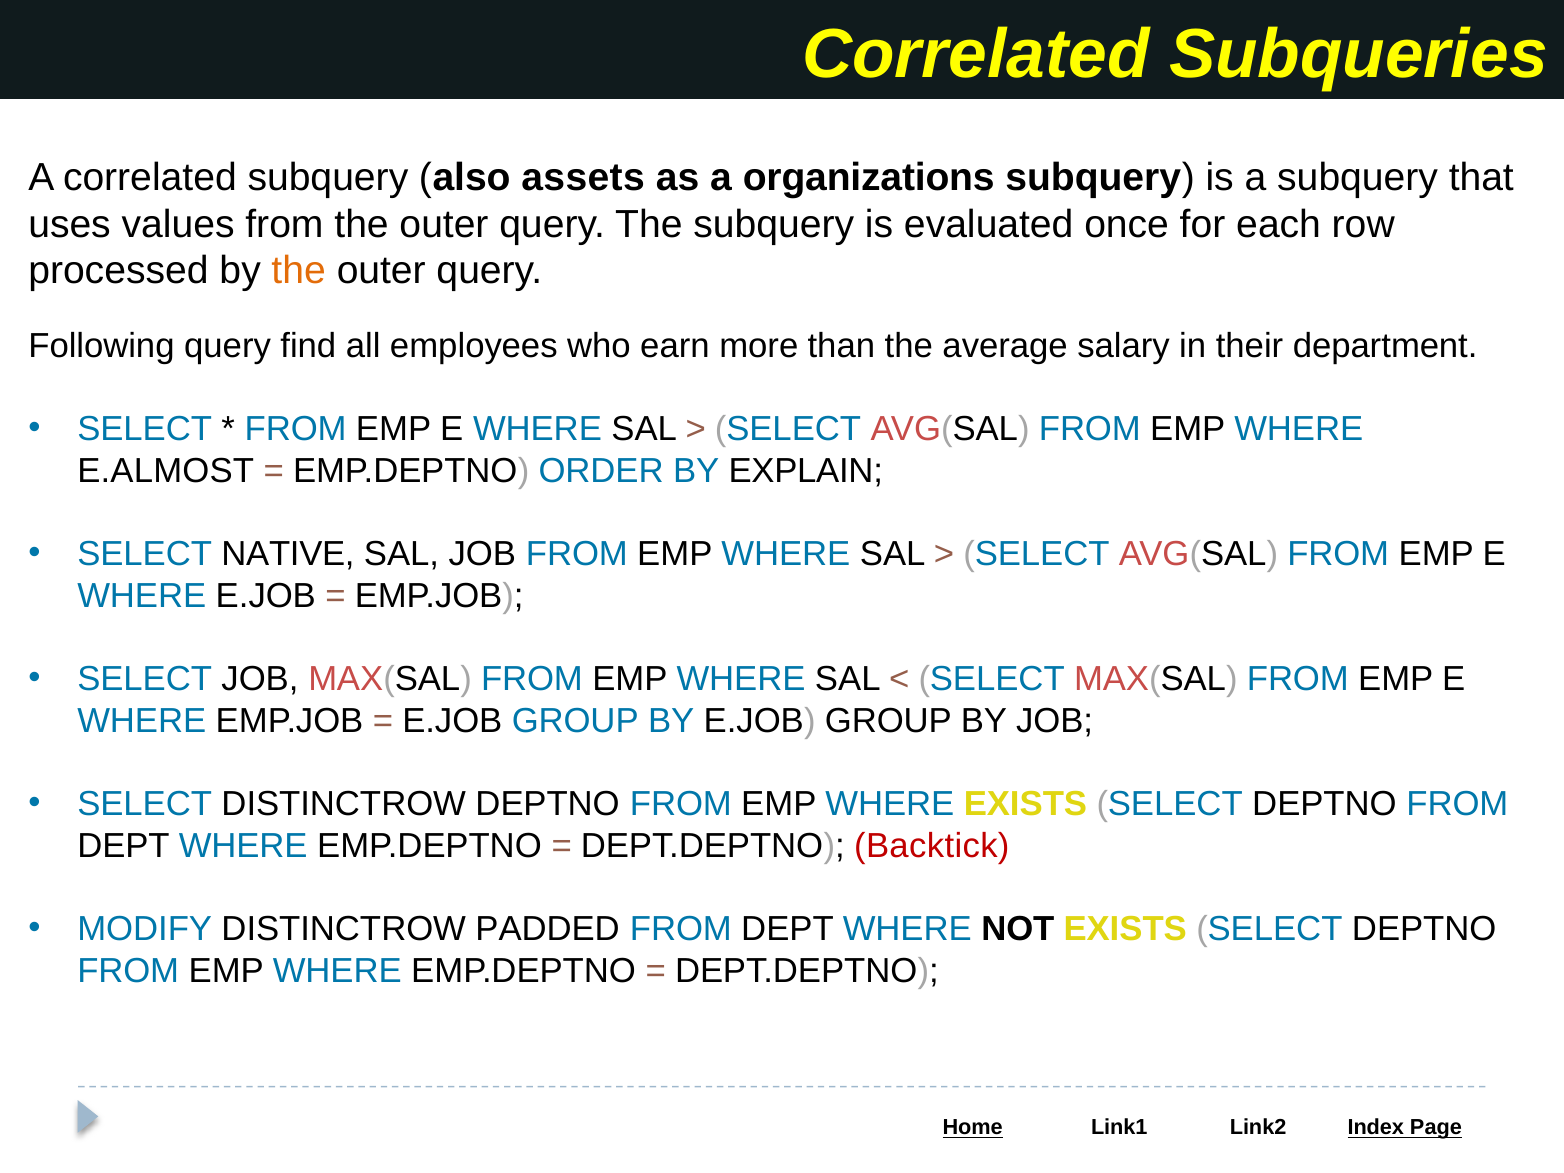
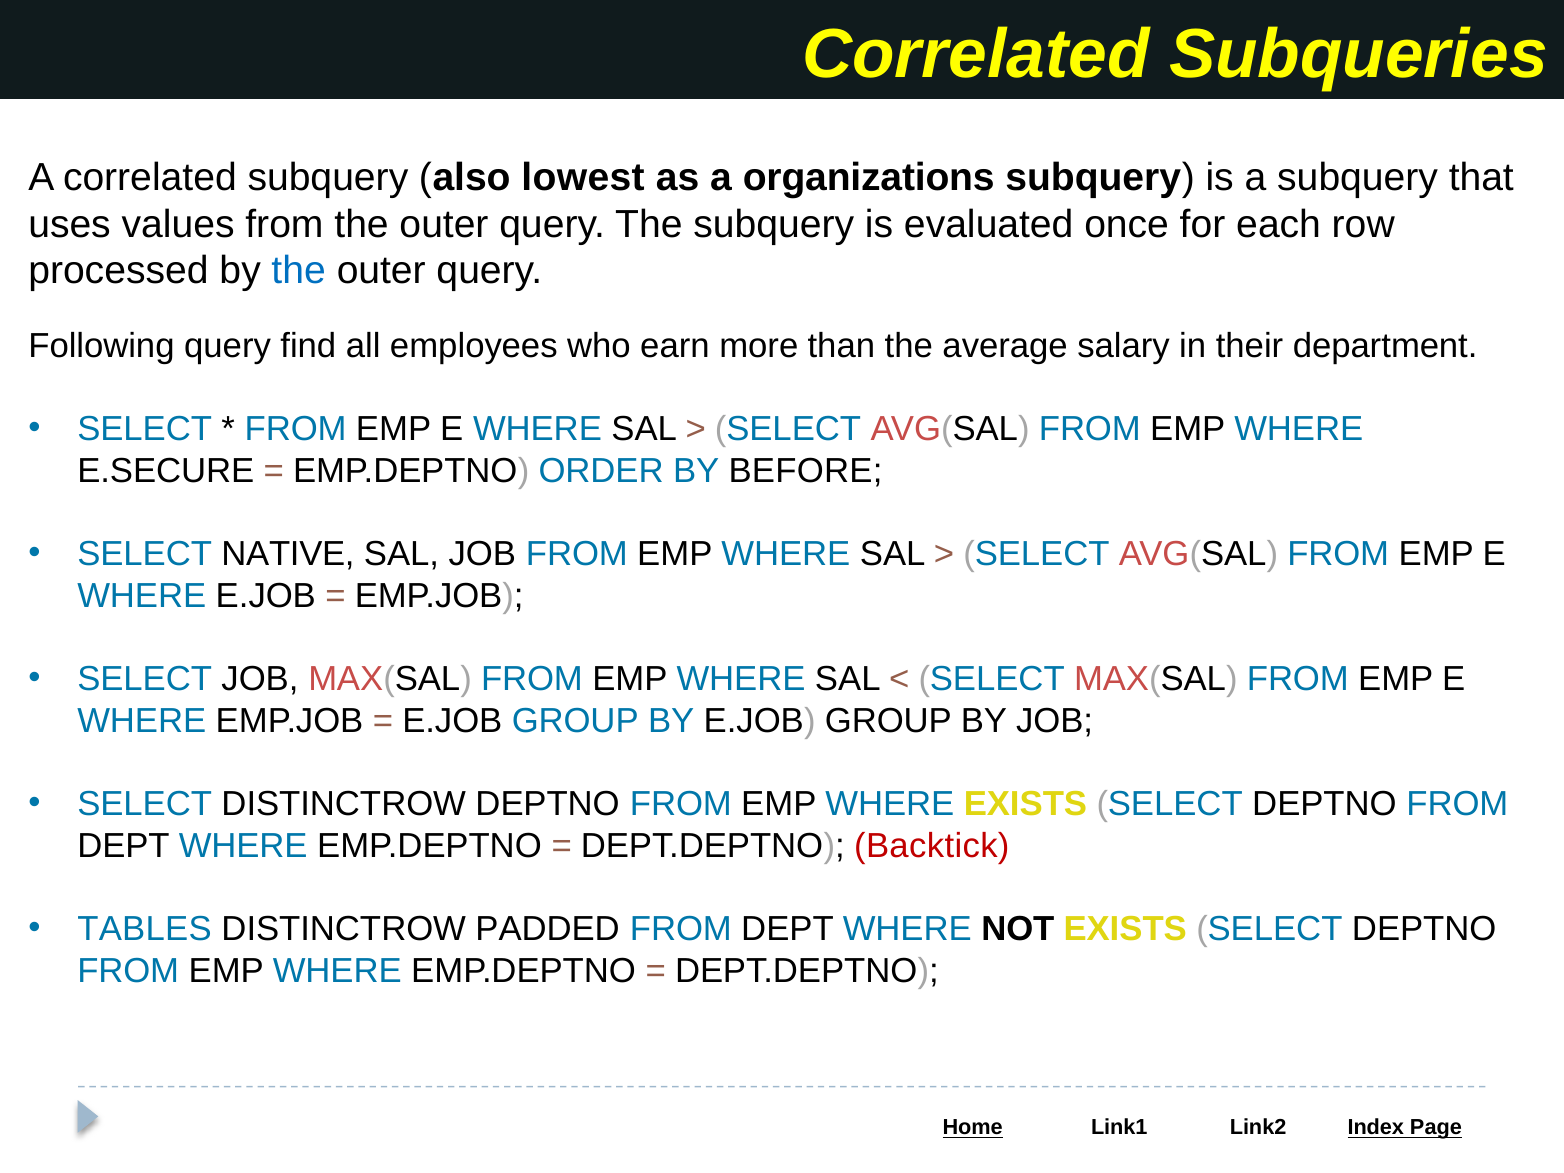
assets: assets -> lowest (583, 177)
the colour: orange -> blue (299, 271)
E.ALMOST: E.ALMOST -> E.SECURE (166, 471)
EXPLAIN: EXPLAIN -> BEFORE (805, 471)
MODIFY: MODIFY -> TABLES (145, 929)
